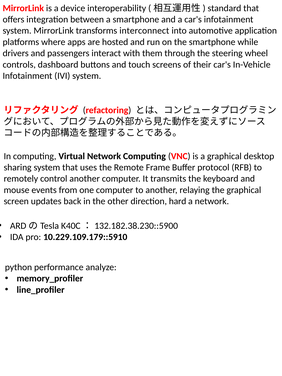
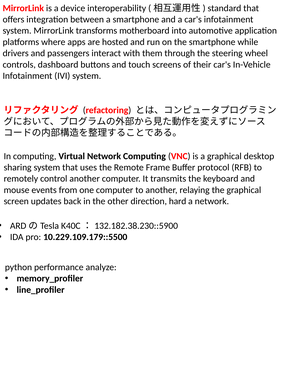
interconnect: interconnect -> motherboard (144, 31)
10.229.109.179::5910: 10.229.109.179::5910 -> 10.229.109.179::5500 (85, 237)
